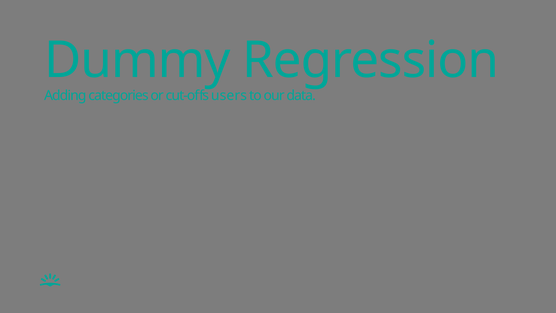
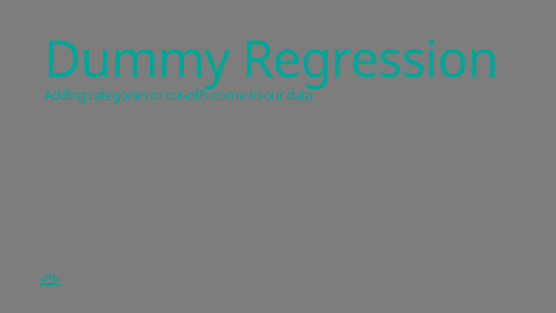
users: users -> come (229, 96)
